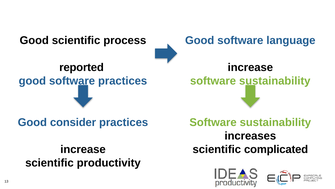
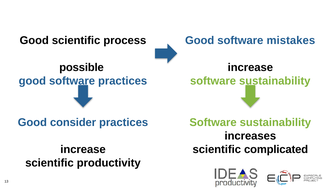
language: language -> mistakes (291, 40)
reported: reported -> possible (82, 67)
